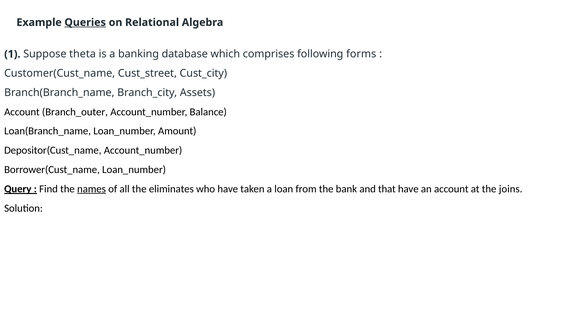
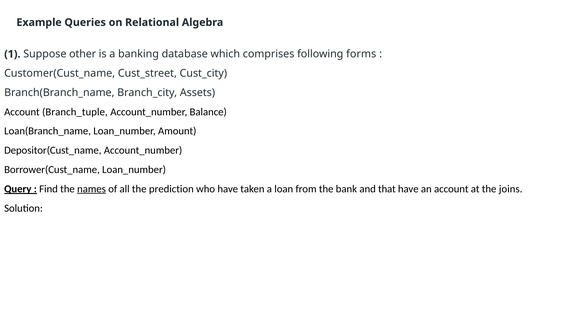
Queries underline: present -> none (85, 22)
theta: theta -> other (83, 54)
Branch_outer: Branch_outer -> Branch_tuple (75, 112)
eliminates: eliminates -> prediction (171, 189)
